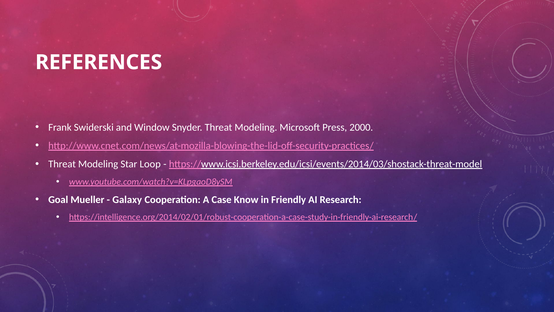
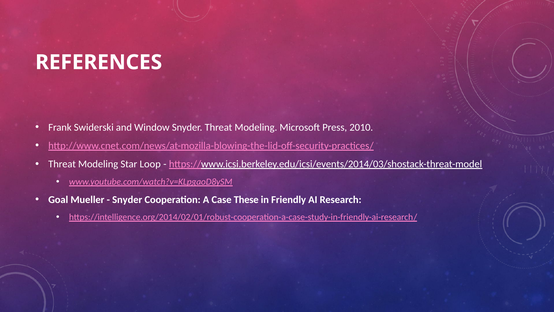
2000: 2000 -> 2010 (361, 127)
Galaxy: Galaxy -> Snyder (127, 199)
Know: Know -> These (246, 199)
